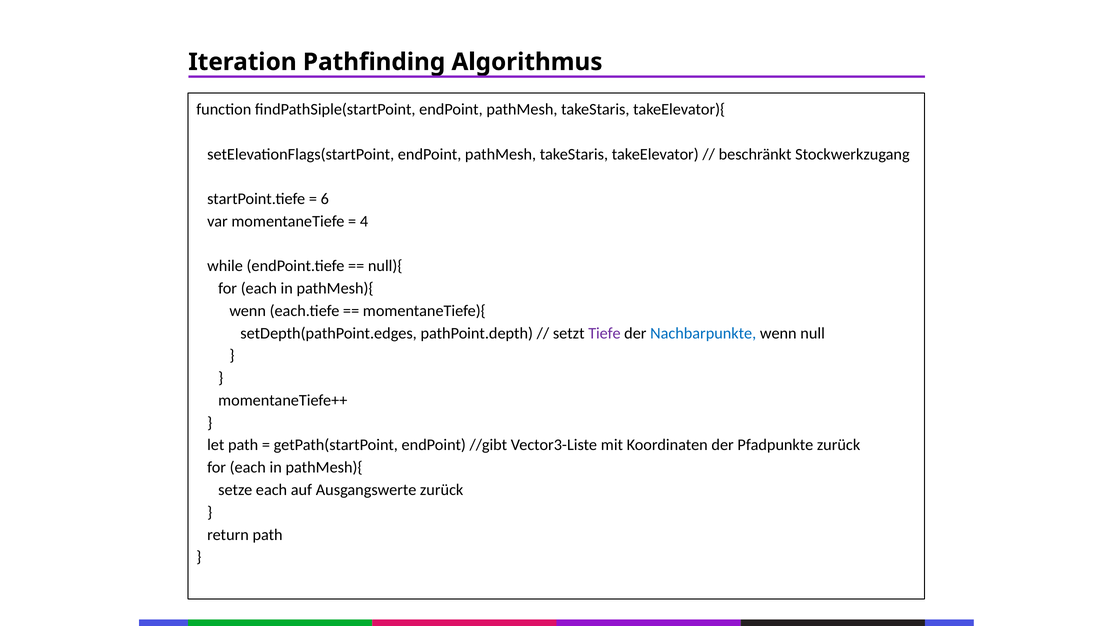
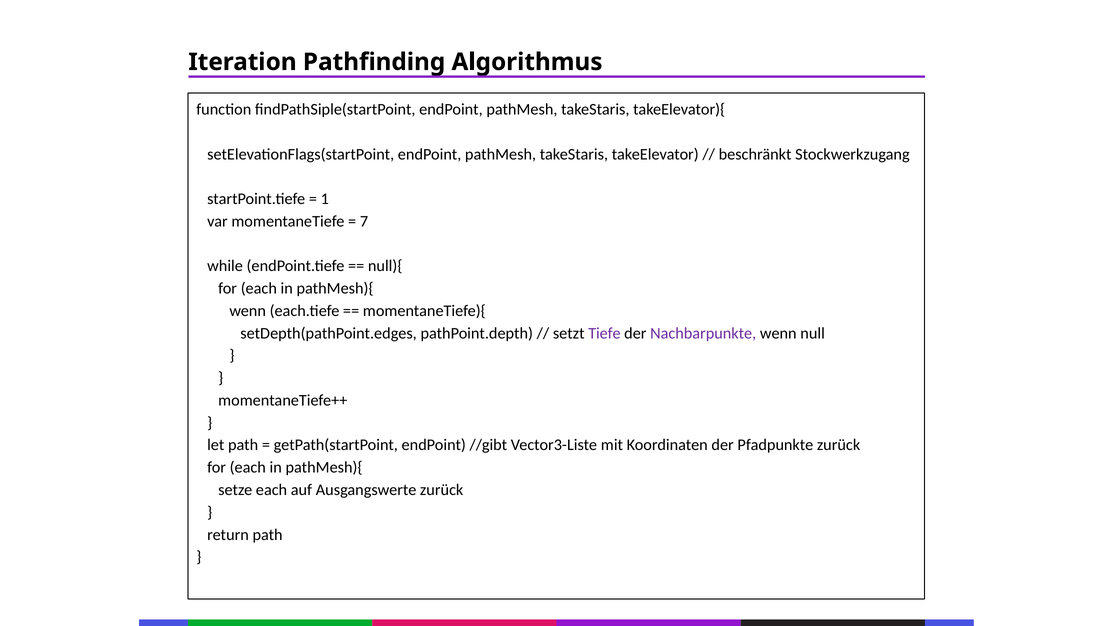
6: 6 -> 1 (325, 199)
4: 4 -> 7 (364, 221)
Nachbarpunkte colour: blue -> purple (703, 333)
